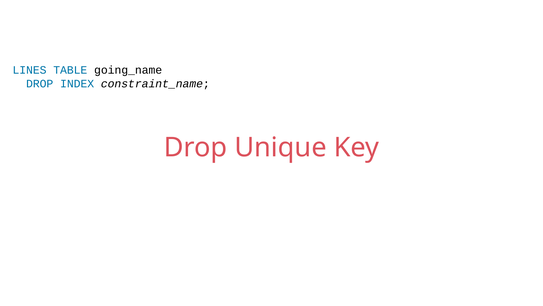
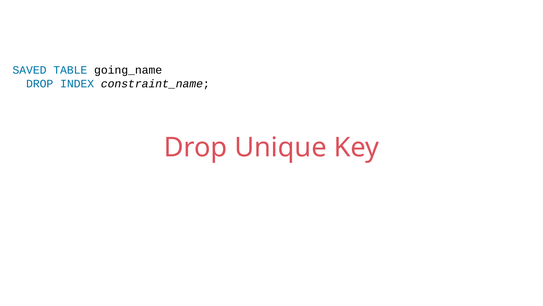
LINES: LINES -> SAVED (30, 70)
